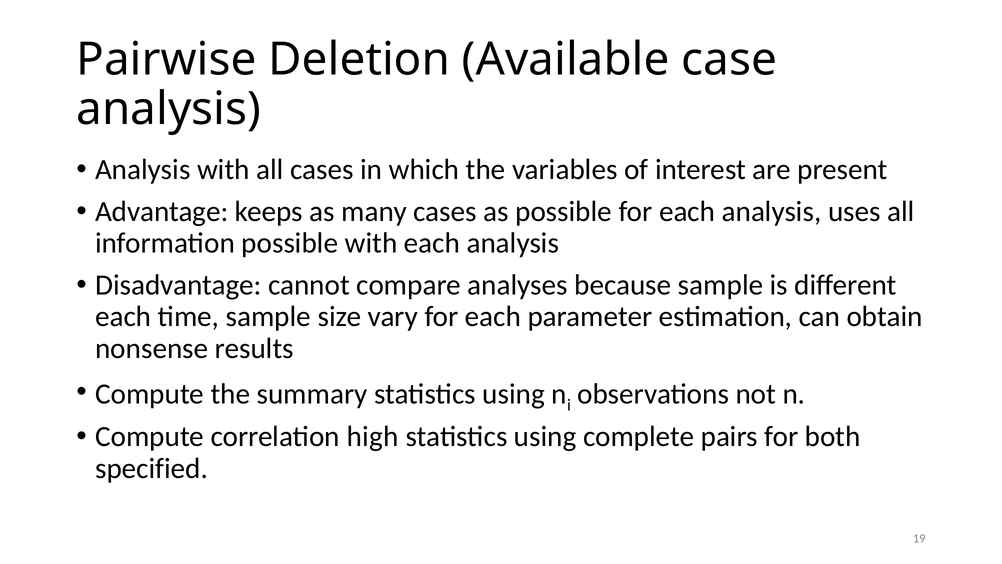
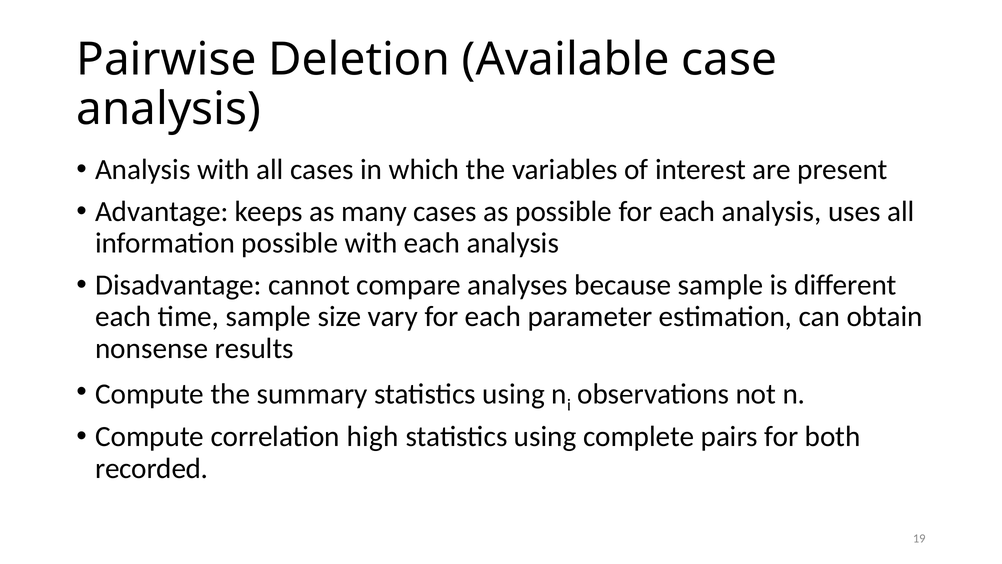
specified: specified -> recorded (152, 468)
